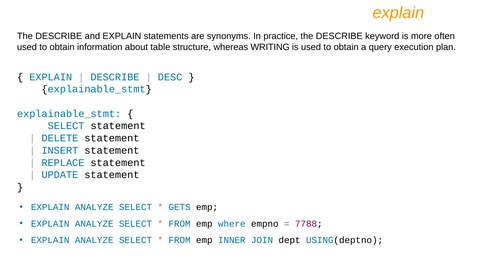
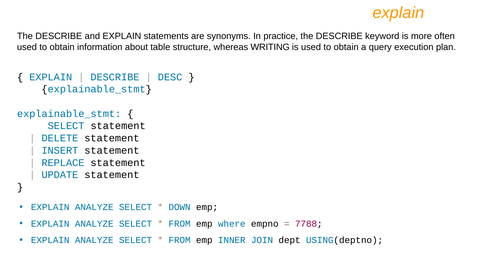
GETS: GETS -> DOWN (180, 207)
